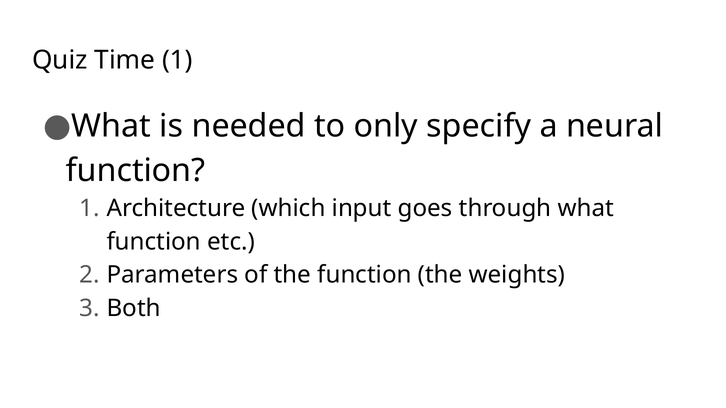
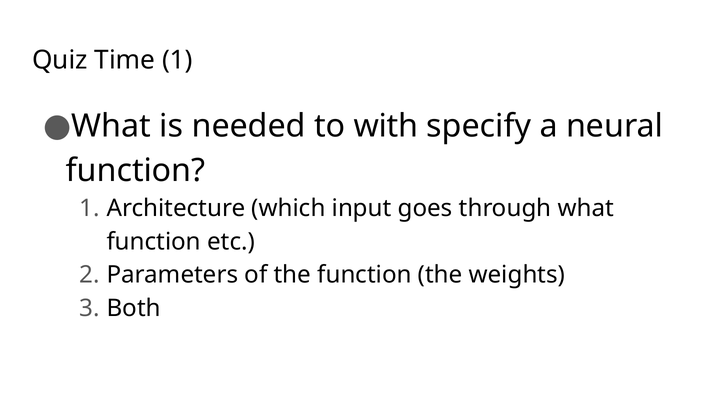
only: only -> with (386, 126)
